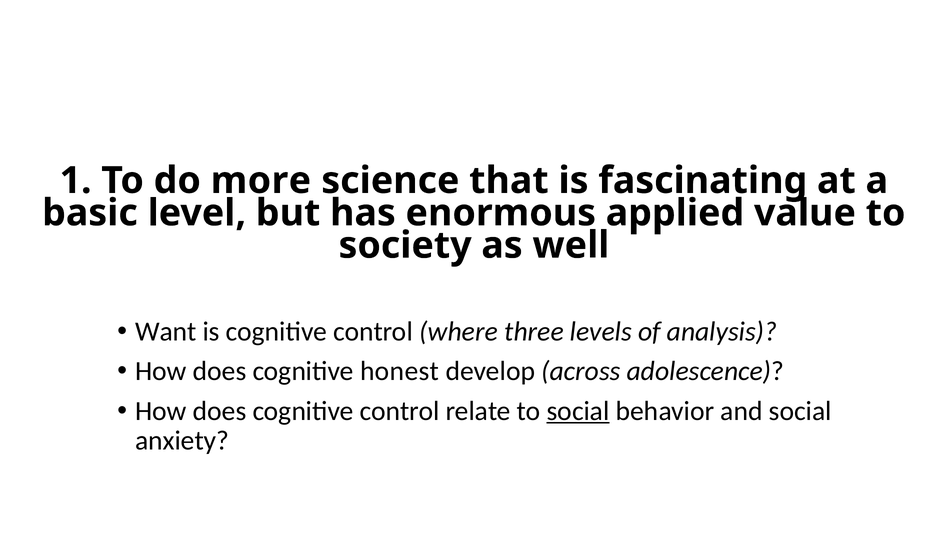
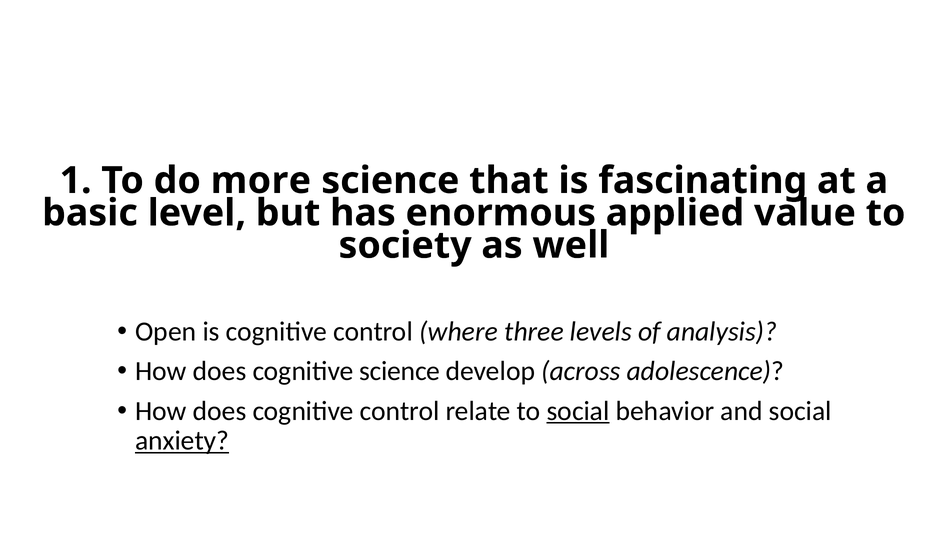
Want: Want -> Open (166, 332)
cognitive honest: honest -> science (400, 371)
anxiety underline: none -> present (182, 441)
